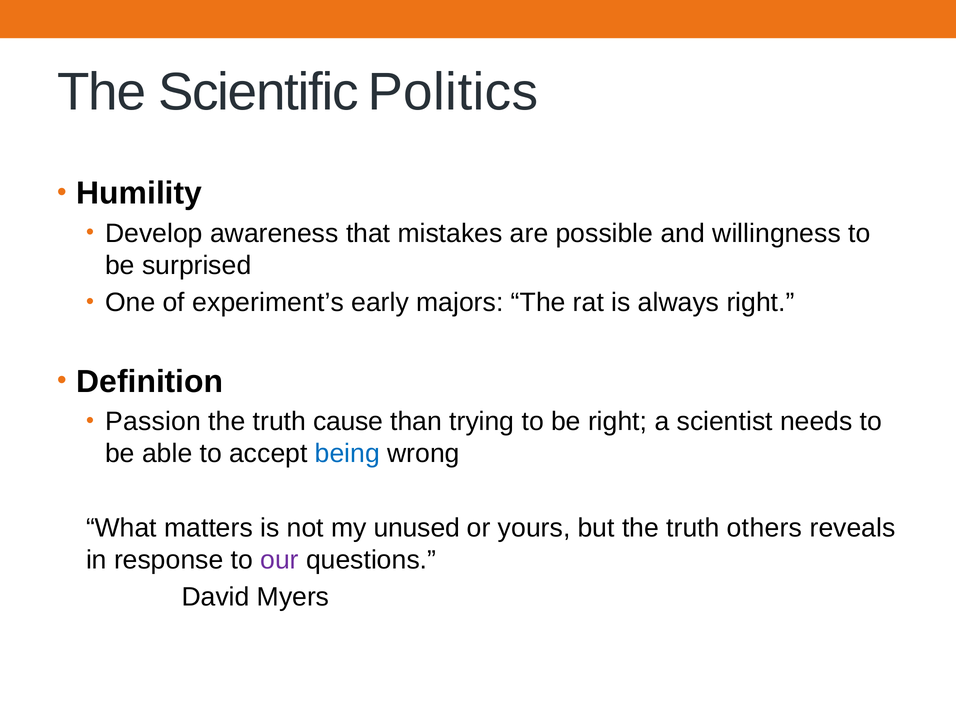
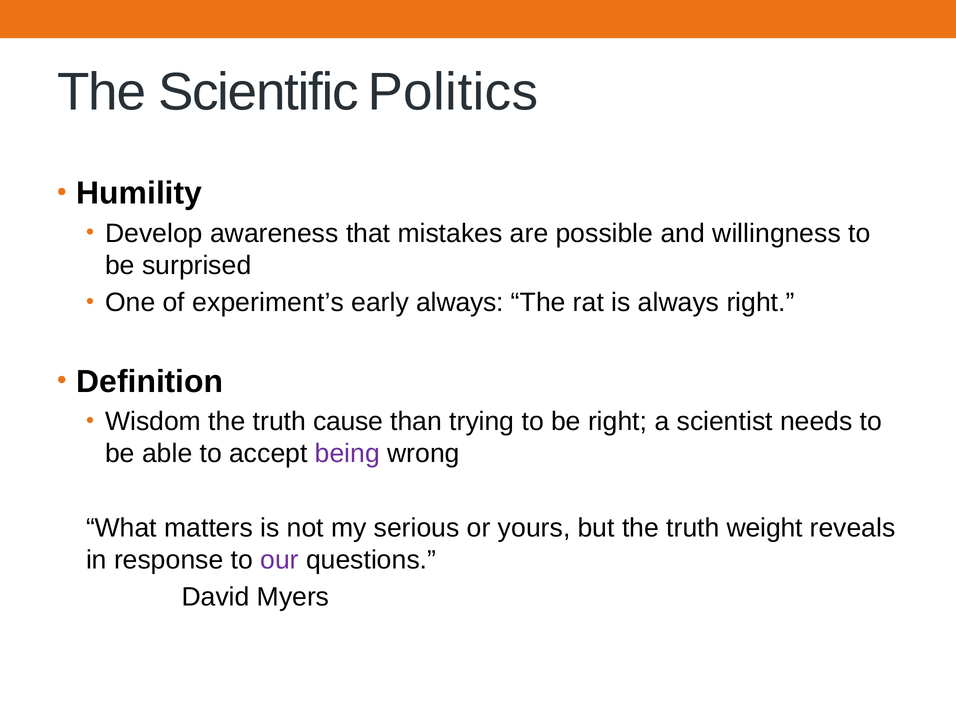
early majors: majors -> always (460, 303)
Passion: Passion -> Wisdom (153, 422)
being colour: blue -> purple (347, 454)
unused: unused -> serious (417, 528)
others: others -> weight (765, 528)
